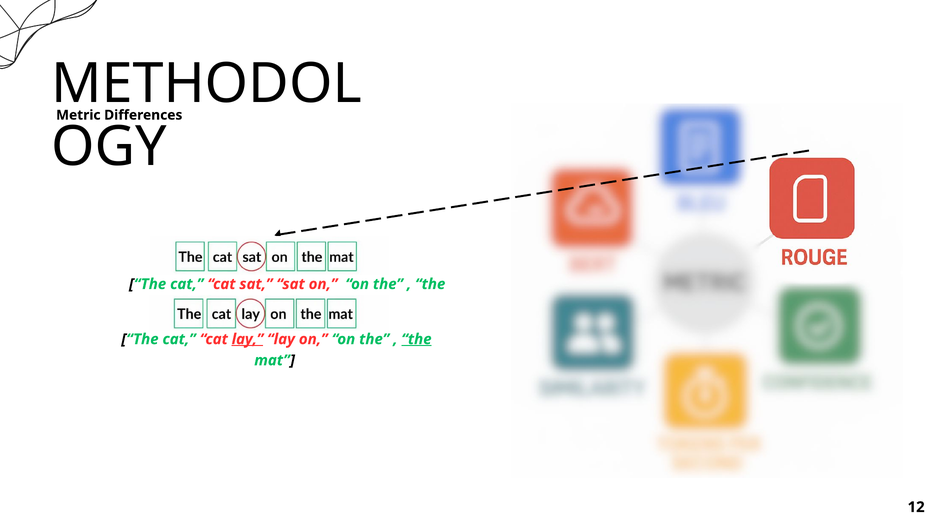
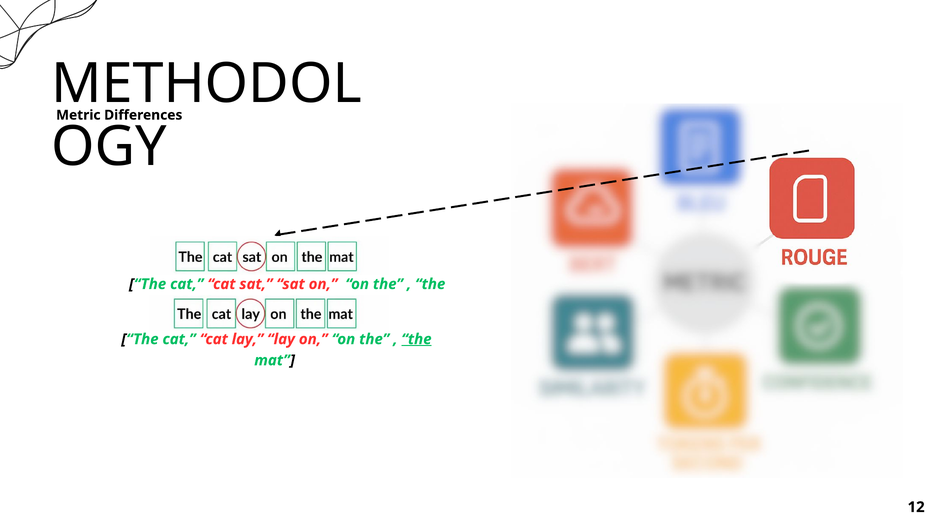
lay underline: present -> none (247, 339)
